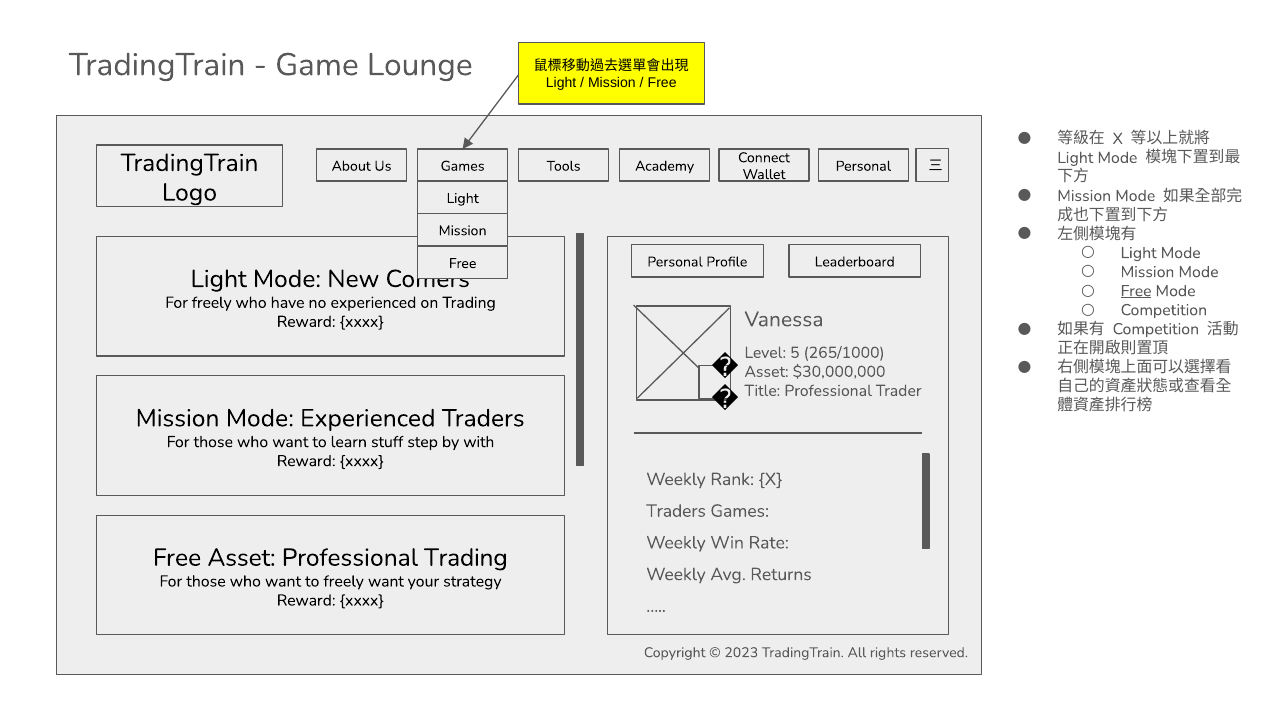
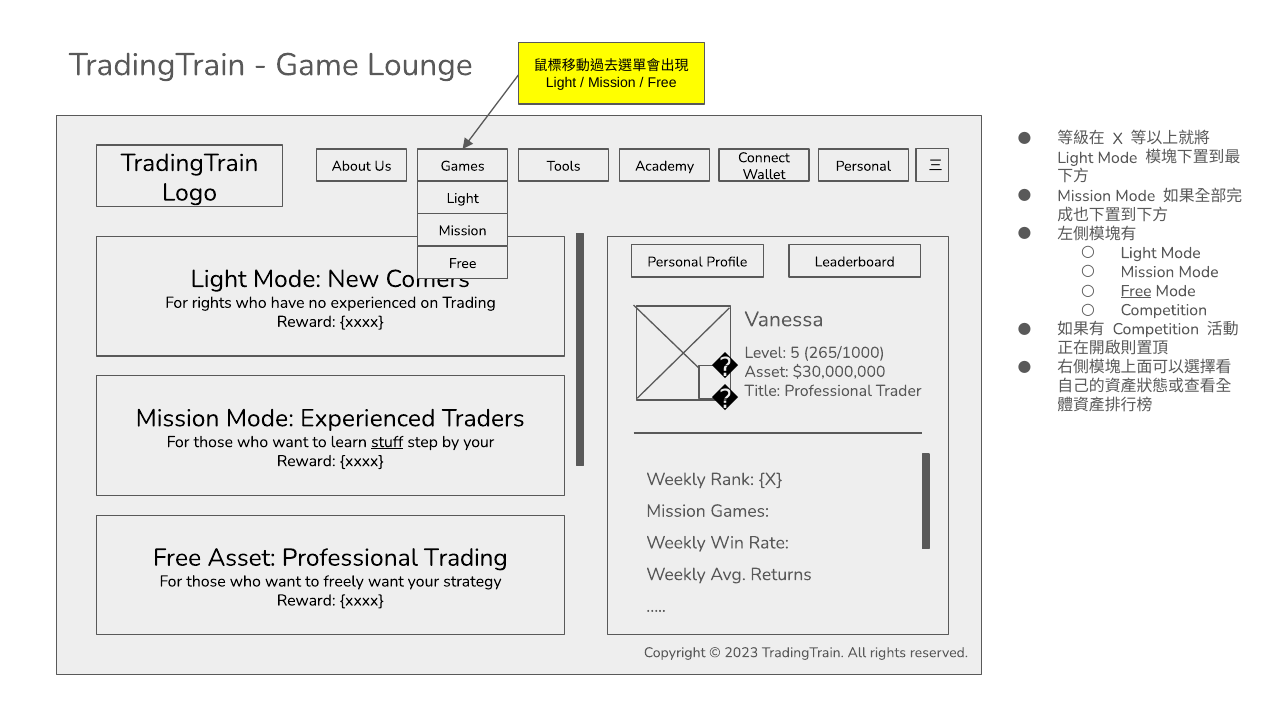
For freely: freely -> rights (212, 303)
stuff underline: none -> present (387, 442)
by with: with -> your (479, 442)
Traders: Traders -> Mission (676, 511)
